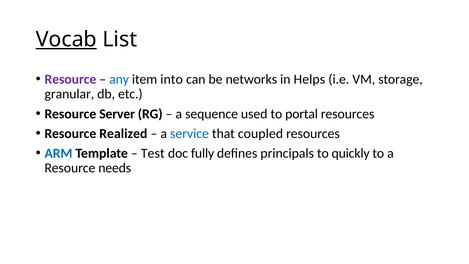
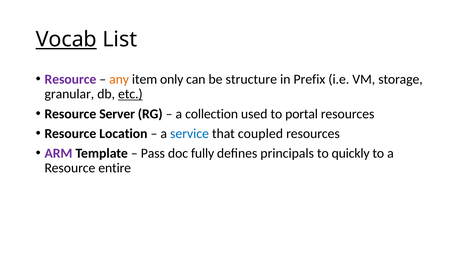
any colour: blue -> orange (119, 79)
into: into -> only (172, 79)
networks: networks -> structure (251, 79)
Helps: Helps -> Prefix (309, 79)
etc underline: none -> present (130, 94)
sequence: sequence -> collection (212, 114)
Realized: Realized -> Location (123, 133)
ARM colour: blue -> purple (59, 153)
Test: Test -> Pass (153, 153)
needs: needs -> entire (115, 168)
